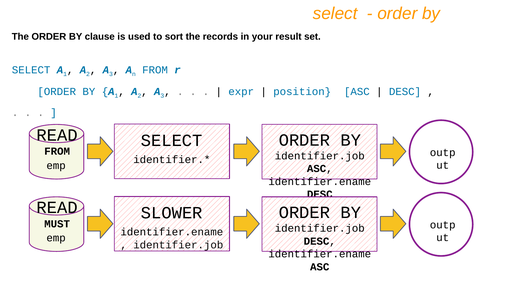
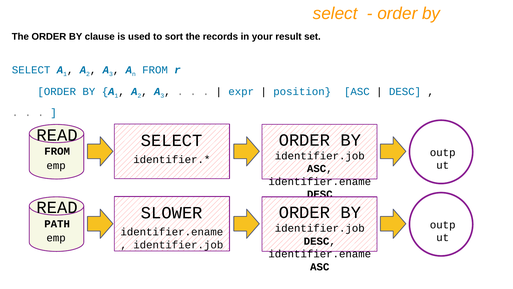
MUST: MUST -> PATH (57, 224)
